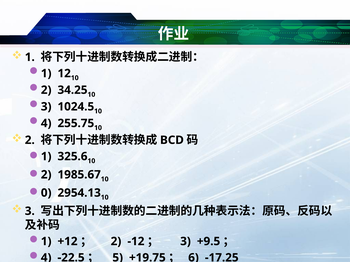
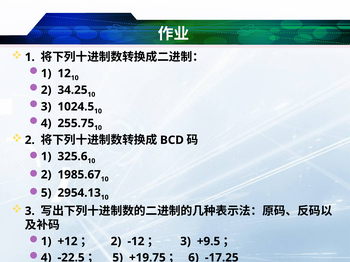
0: 0 -> 5 (46, 193)
